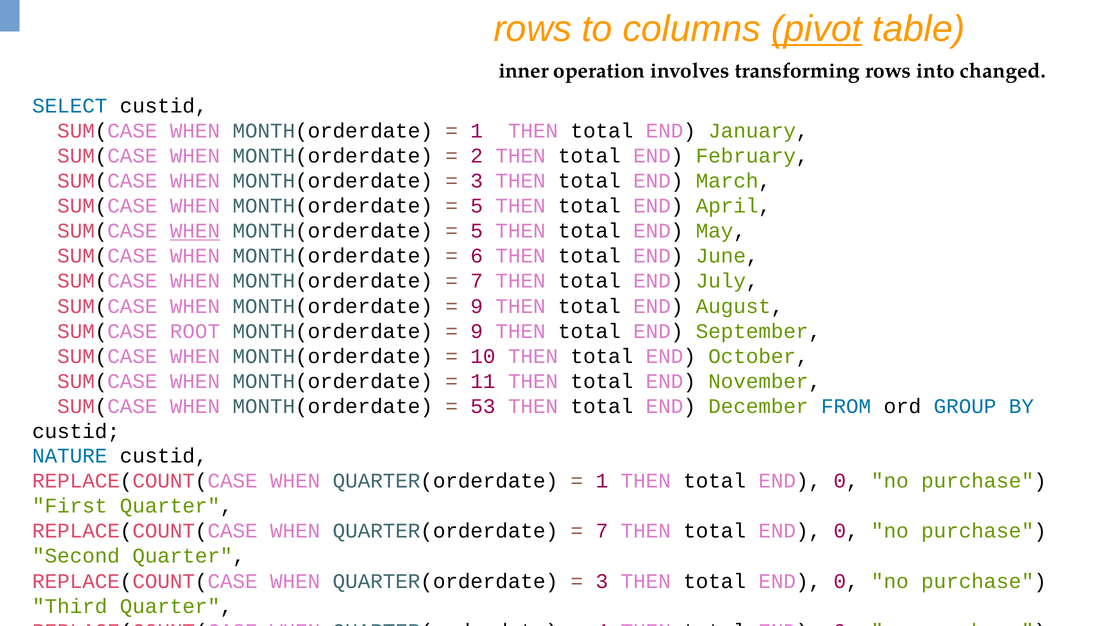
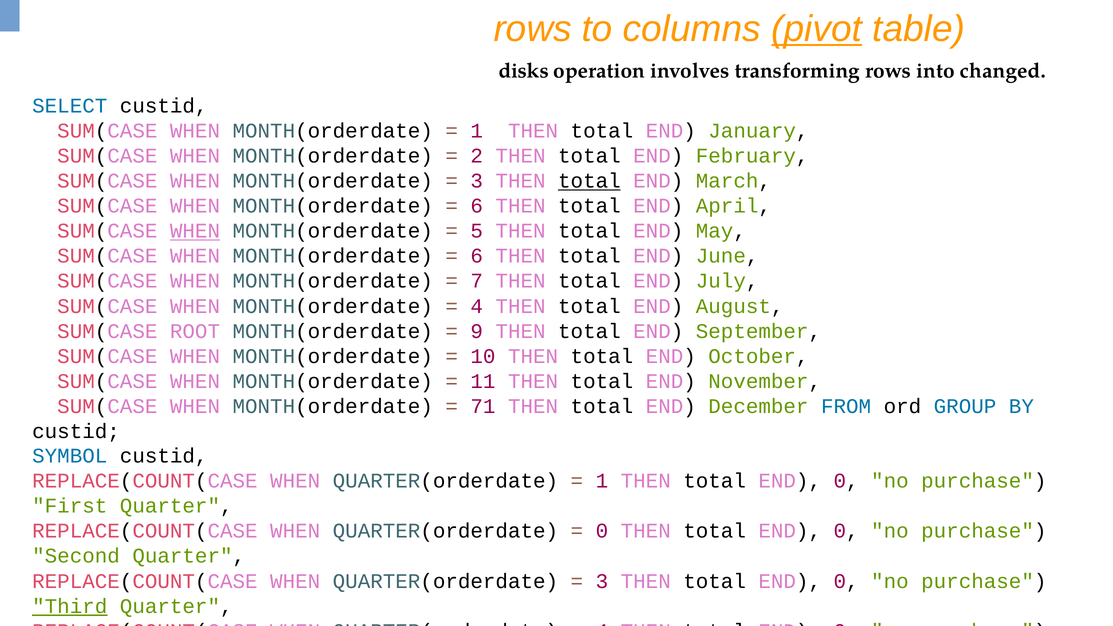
inner: inner -> disks (524, 71)
total underline: none -> present (589, 181)
5: 5 -> 6 (477, 206)
9: 9 -> 4 (477, 306)
53: 53 -> 71 (483, 406)
NATURE: NATURE -> SYMBOL (70, 456)
7: 7 -> 0 (602, 531)
Third underline: none -> present (70, 606)
